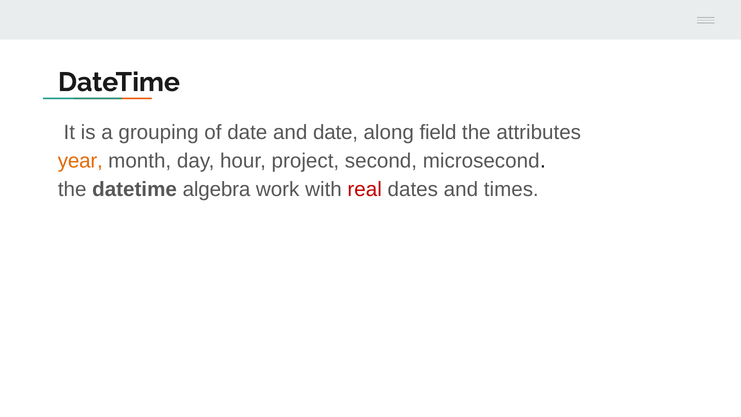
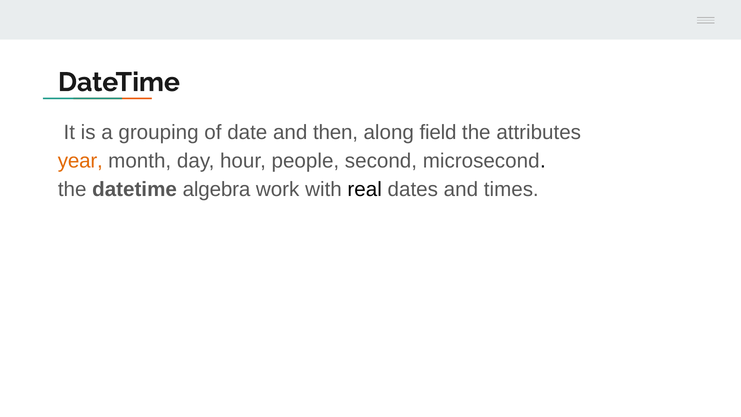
and date: date -> then (336, 133)
project: project -> people (305, 161)
real colour: red -> black (365, 189)
